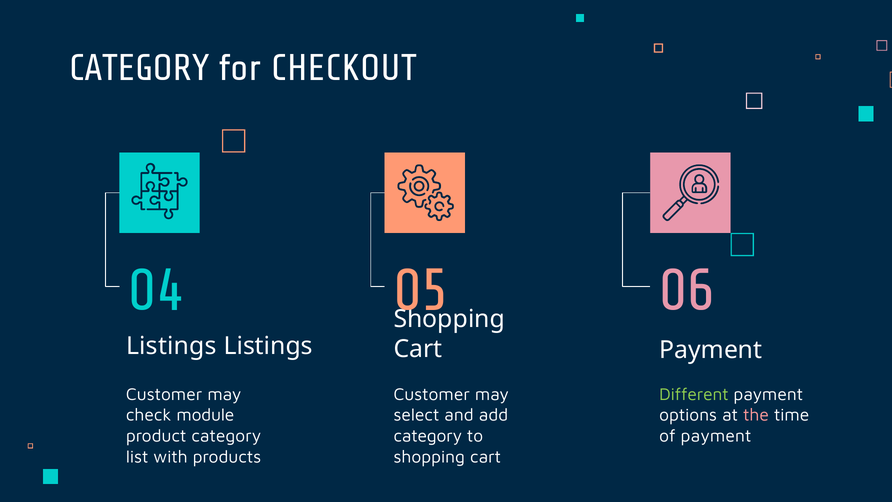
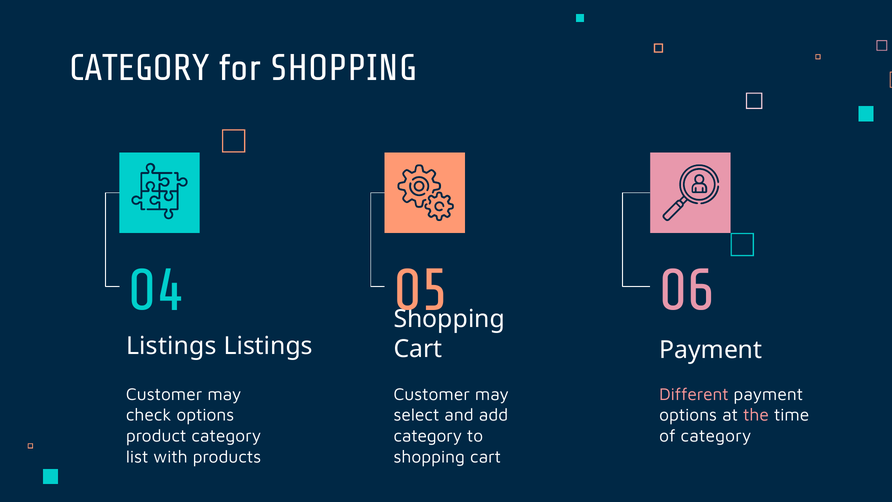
for CHECKOUT: CHECKOUT -> SHOPPING (344, 68)
Different colour: light green -> pink (694, 394)
check module: module -> options (205, 415)
of payment: payment -> category (716, 436)
